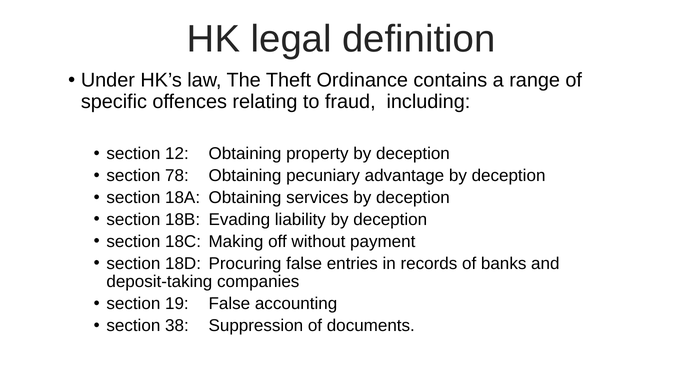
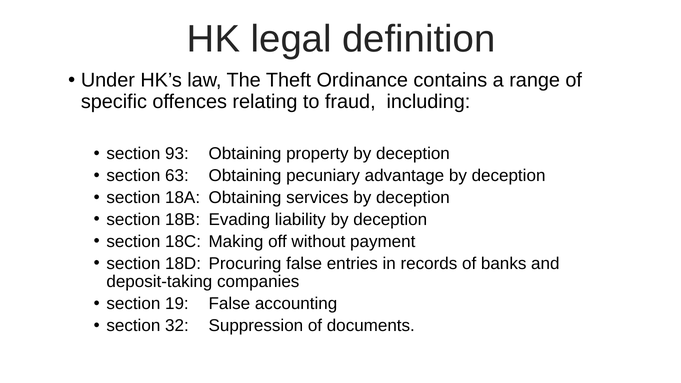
12: 12 -> 93 (177, 154)
78: 78 -> 63 (177, 176)
38: 38 -> 32 (177, 326)
